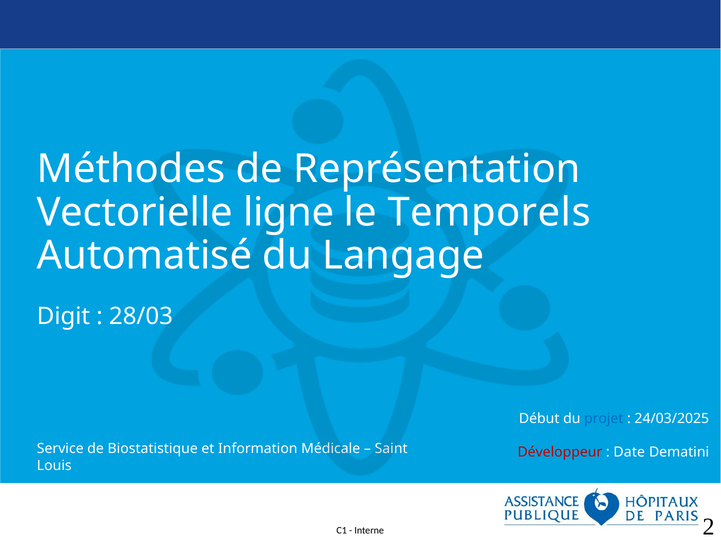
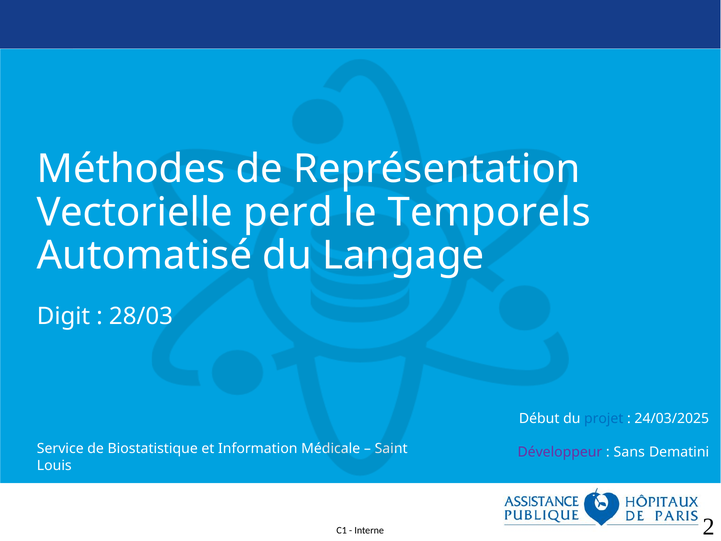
ligne: ligne -> perd (288, 212)
Développeur colour: red -> purple (560, 452)
Date: Date -> Sans (629, 452)
